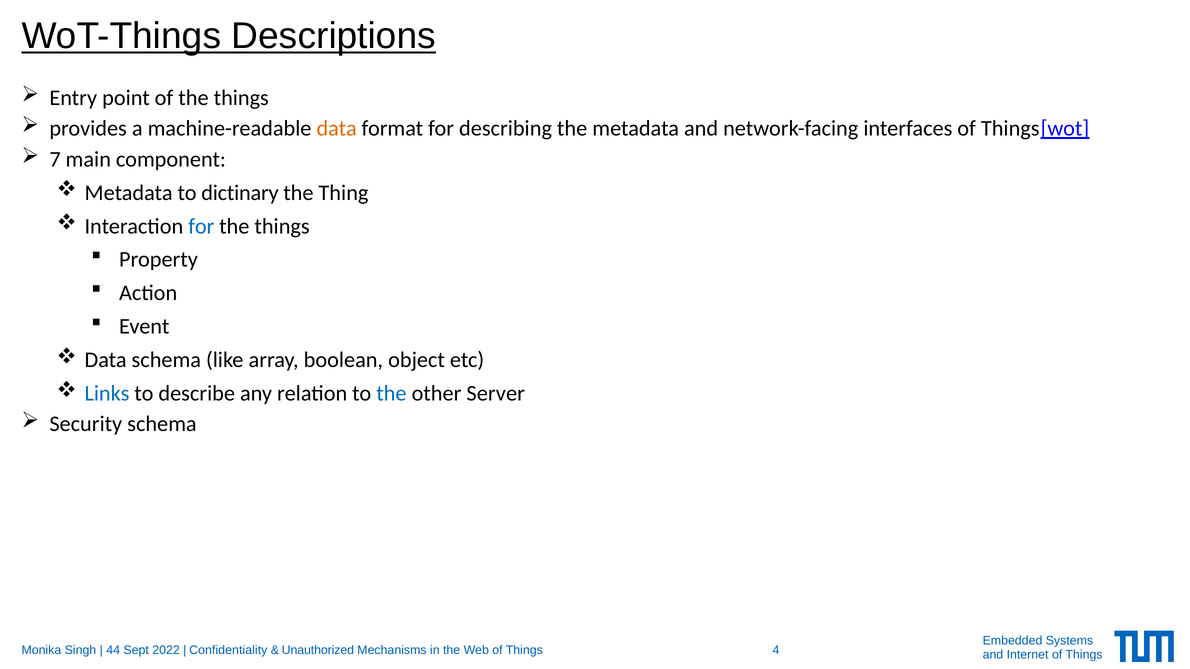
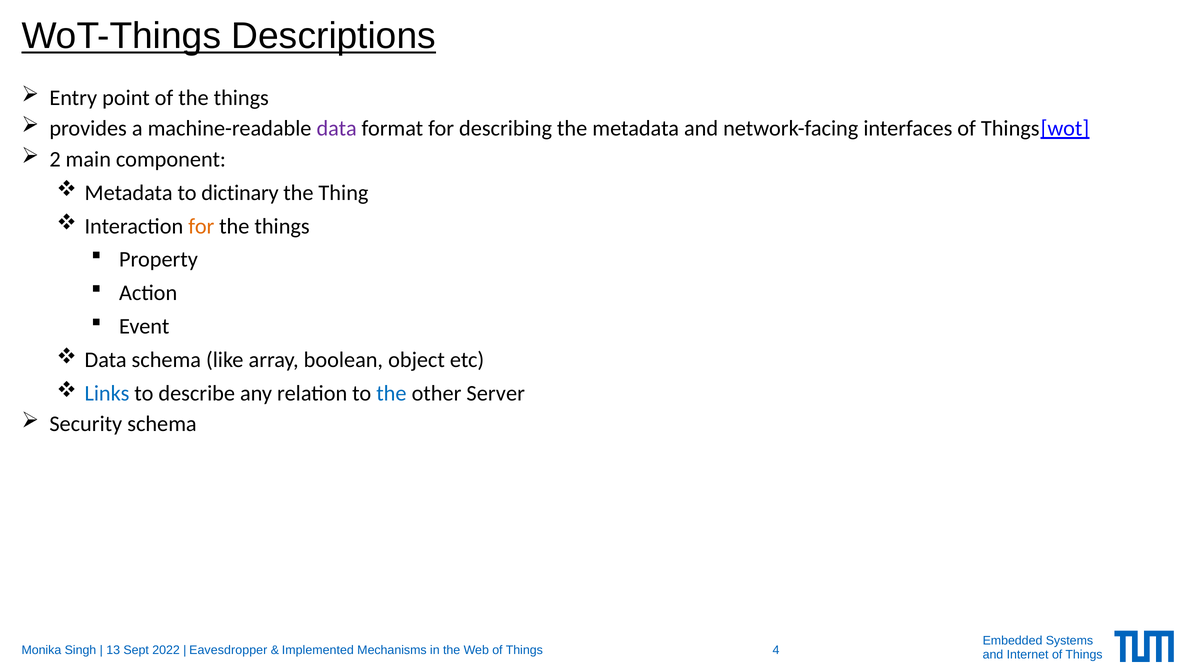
data colour: orange -> purple (337, 128)
7: 7 -> 2 (55, 159)
for colour: blue -> orange (201, 226)
44: 44 -> 13 (113, 650)
Confidentiality: Confidentiality -> Eavesdropper (228, 650)
Unauthorized: Unauthorized -> Implemented (318, 650)
